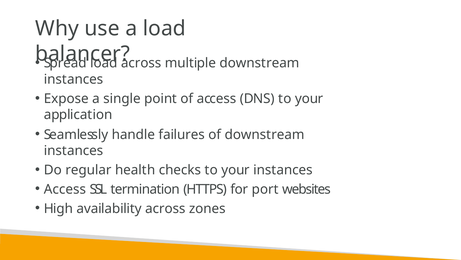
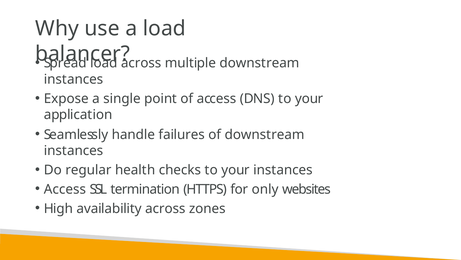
port: port -> only (265, 189)
